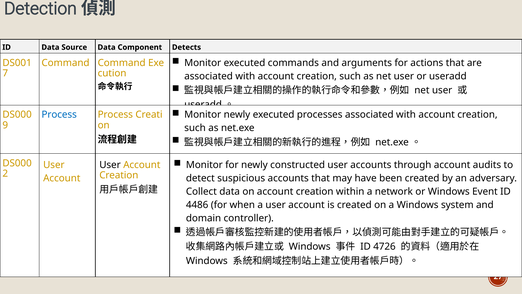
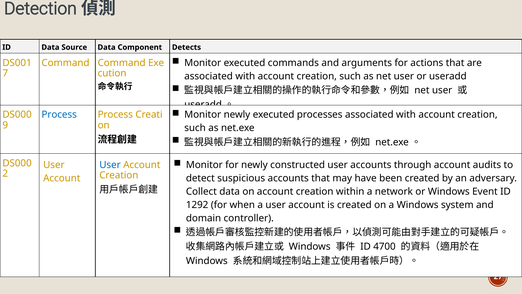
User colour: black -> blue (110, 165)
4486: 4486 -> 1292 (197, 205)
4726: 4726 -> 4700 (384, 246)
